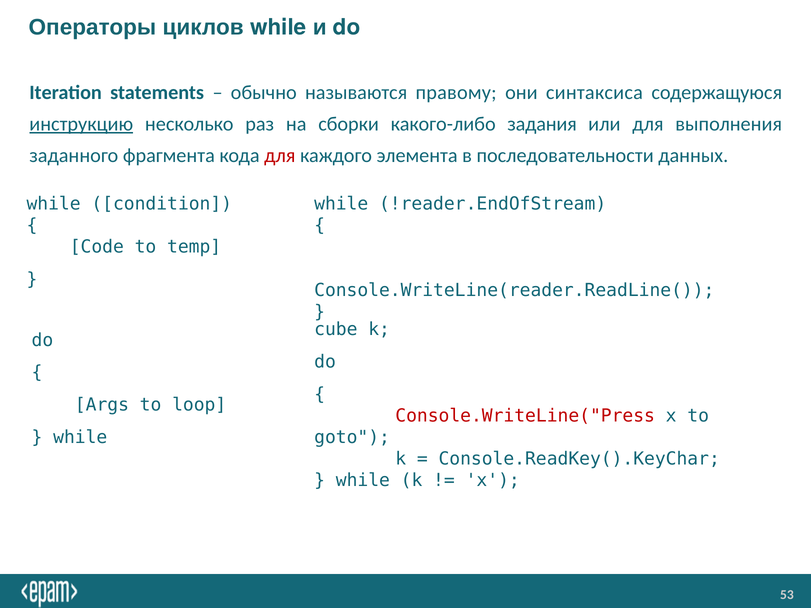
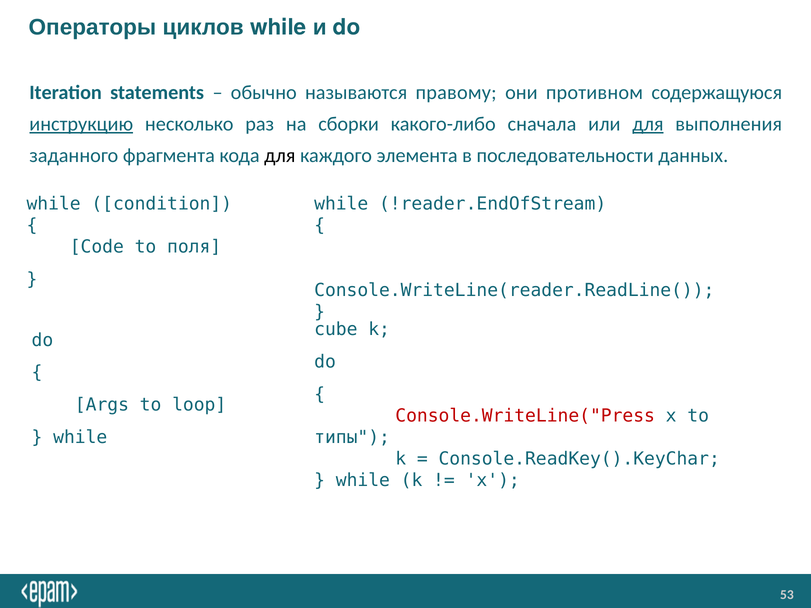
синтаксиса: синтаксиса -> противном (594, 92)
задания: задания -> сначала (542, 124)
для underline: none -> present (648, 124)
для colour: red -> black (280, 156)
temp: temp -> поля (194, 247)
goto: goto -> типы (352, 438)
